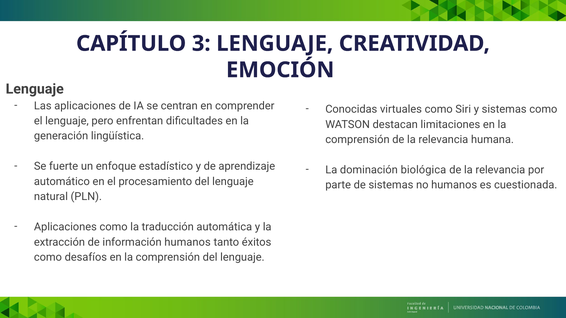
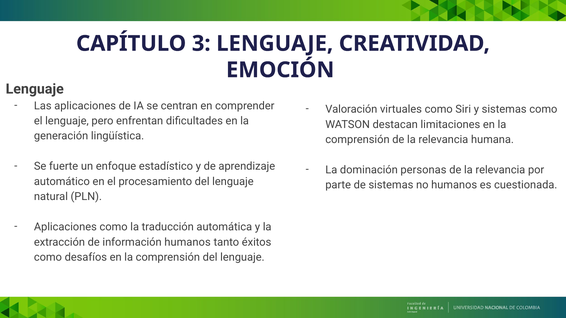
Conocidas: Conocidas -> Valoración (351, 109)
biológica: biológica -> personas (423, 170)
